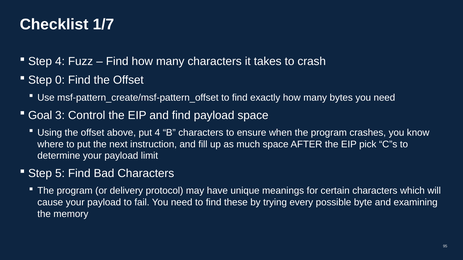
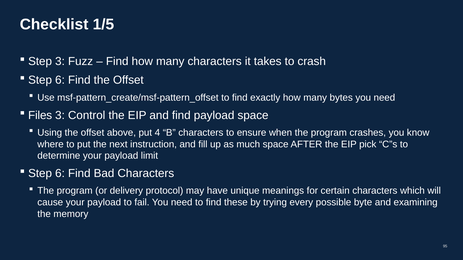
1/7: 1/7 -> 1/5 (103, 25)
Step 4: 4 -> 3 (60, 62)
0: 0 -> 6 (60, 80)
Goal: Goal -> Files (40, 115)
5: 5 -> 6 (60, 174)
